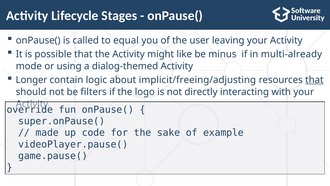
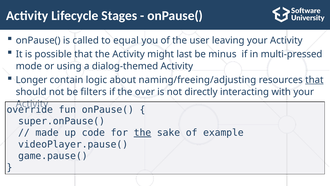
like: like -> last (184, 54)
multi-already: multi-already -> multi-pressed (292, 54)
implicit/freeing/adjusting: implicit/freeing/adjusting -> naming/freeing/adjusting (197, 80)
logo: logo -> over (145, 92)
the underline: none -> present (142, 132)
